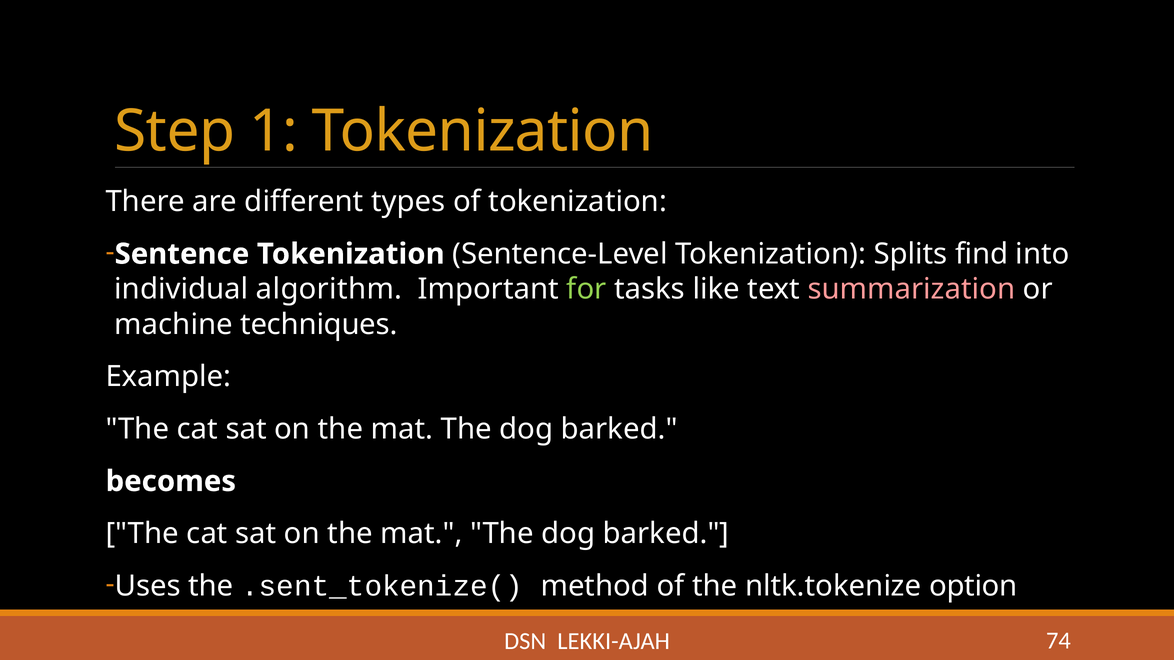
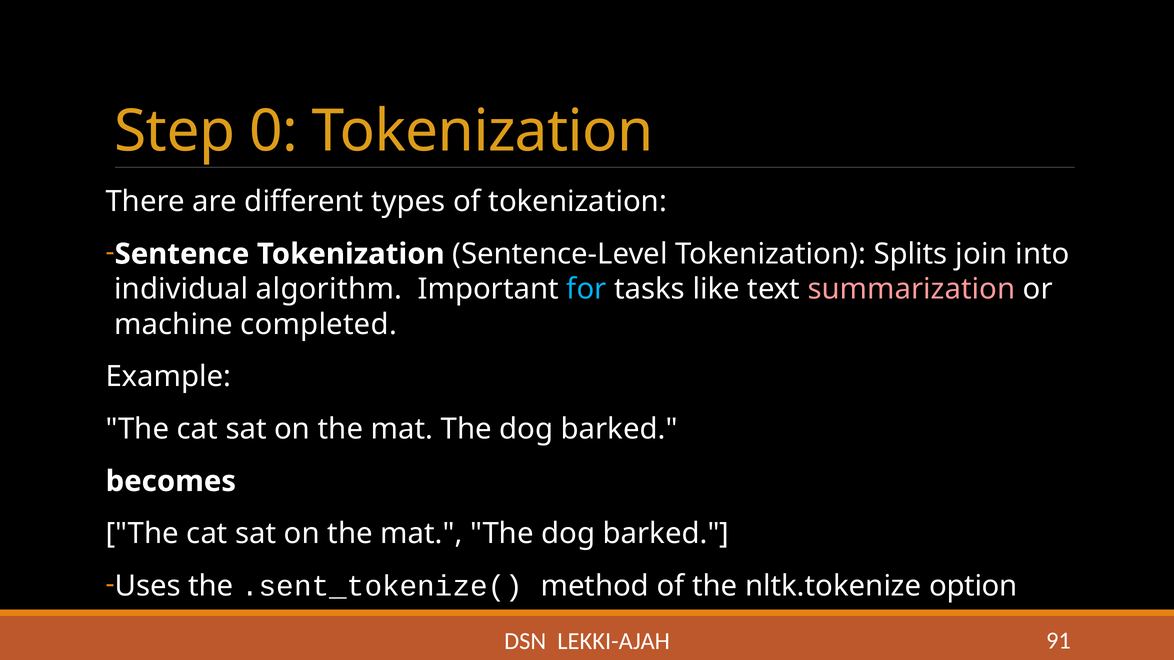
1: 1 -> 0 (274, 132)
find: find -> join (981, 254)
for colour: light green -> light blue (586, 289)
techniques: techniques -> completed (319, 325)
74: 74 -> 91 (1058, 641)
